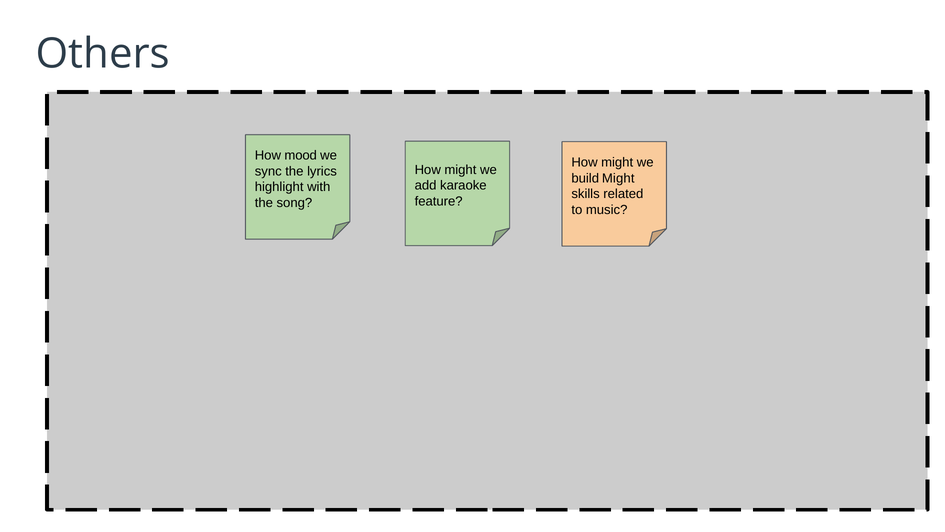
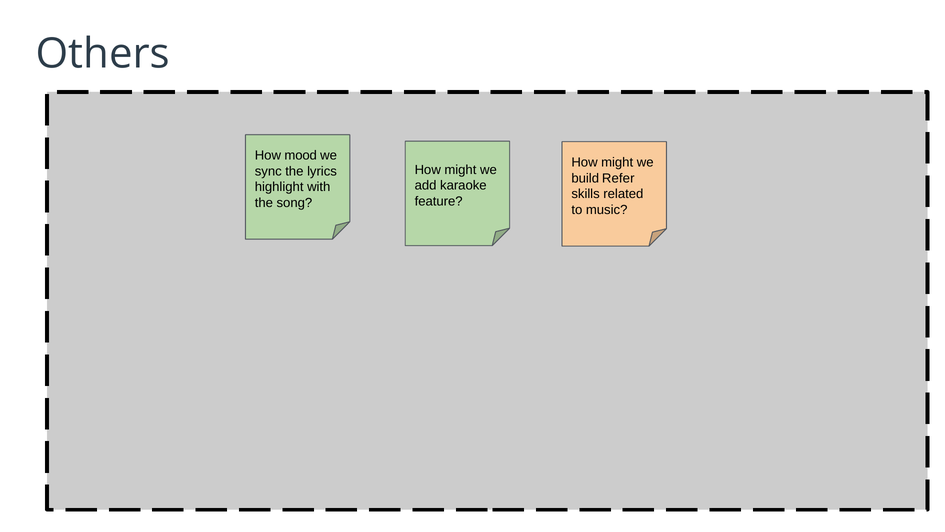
build Might: Might -> Refer (618, 178)
